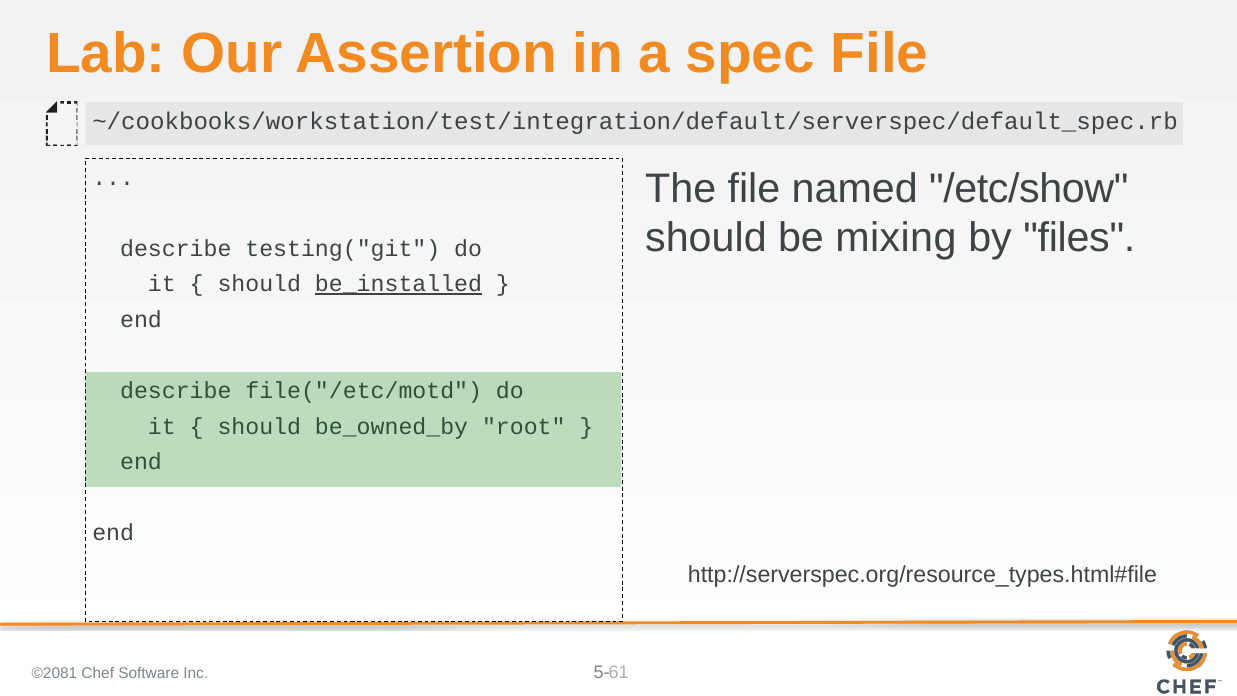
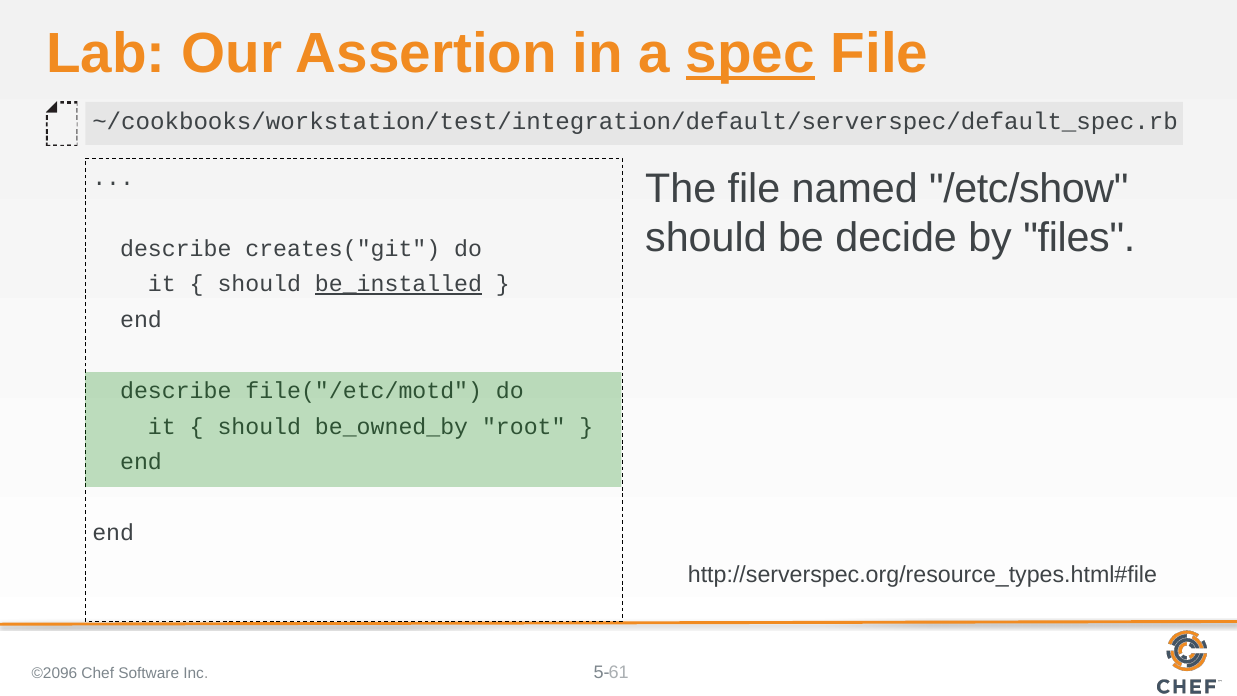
spec underline: none -> present (750, 53)
mixing: mixing -> decide (896, 238)
testing("git: testing("git -> creates("git (343, 249)
©2081: ©2081 -> ©2096 (54, 673)
